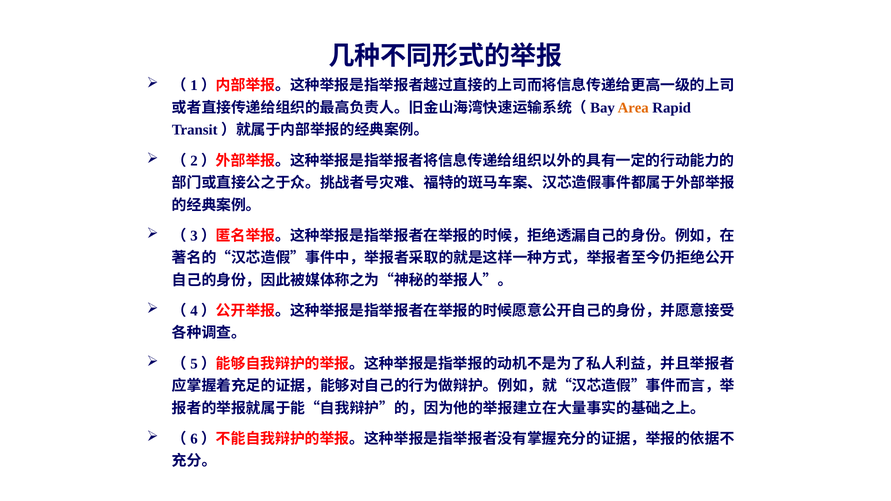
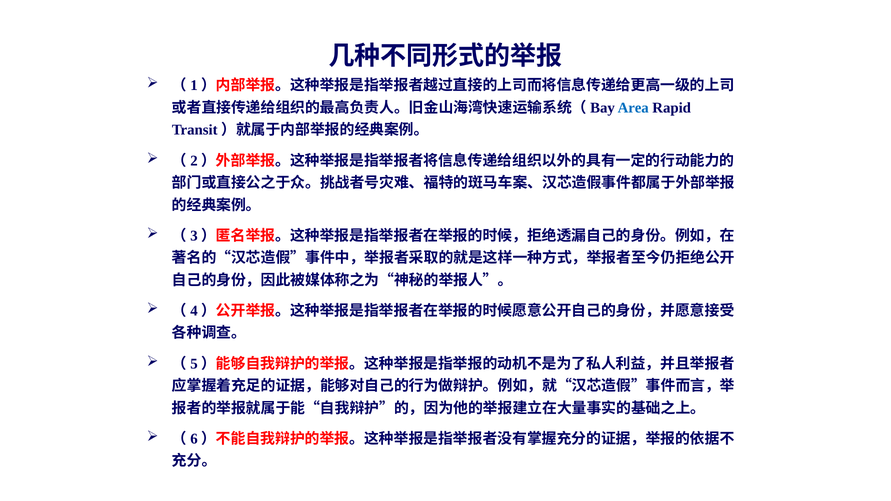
Area colour: orange -> blue (633, 108)
